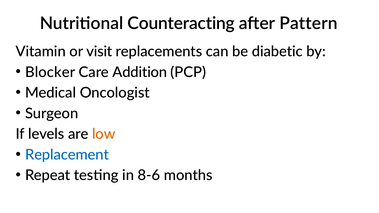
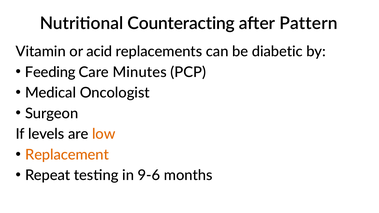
visit: visit -> acid (99, 52)
Blocker: Blocker -> Feeding (50, 72)
Addition: Addition -> Minutes (140, 72)
Replacement colour: blue -> orange (67, 155)
8-6: 8-6 -> 9-6 (149, 175)
